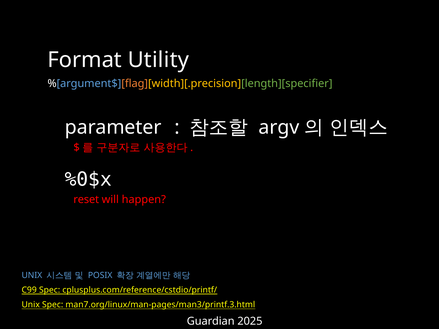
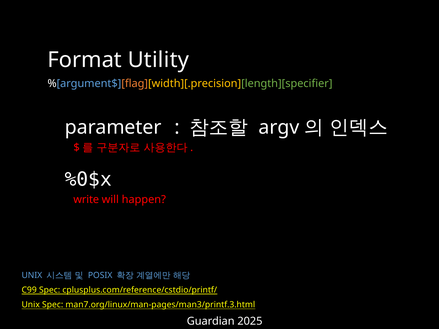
reset: reset -> write (86, 200)
